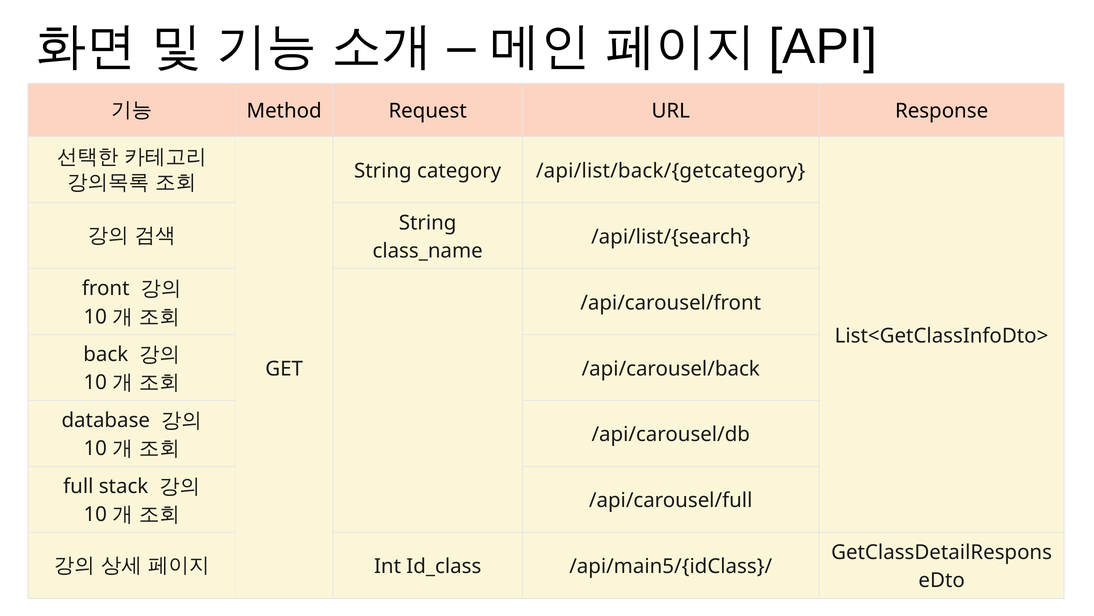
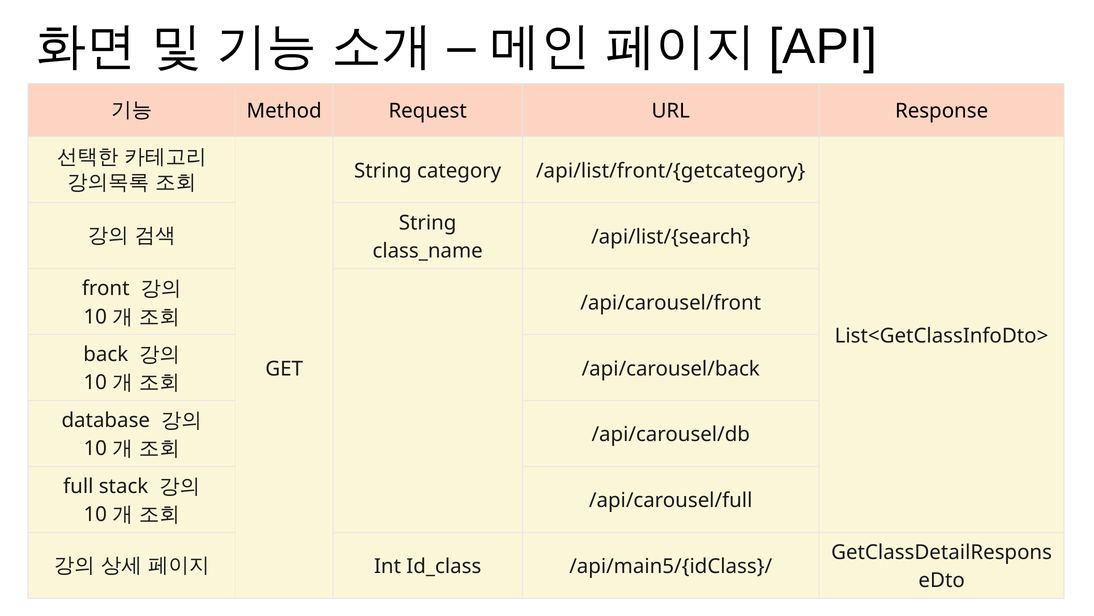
/api/list/back/{getcategory: /api/list/back/{getcategory -> /api/list/front/{getcategory (671, 171)
